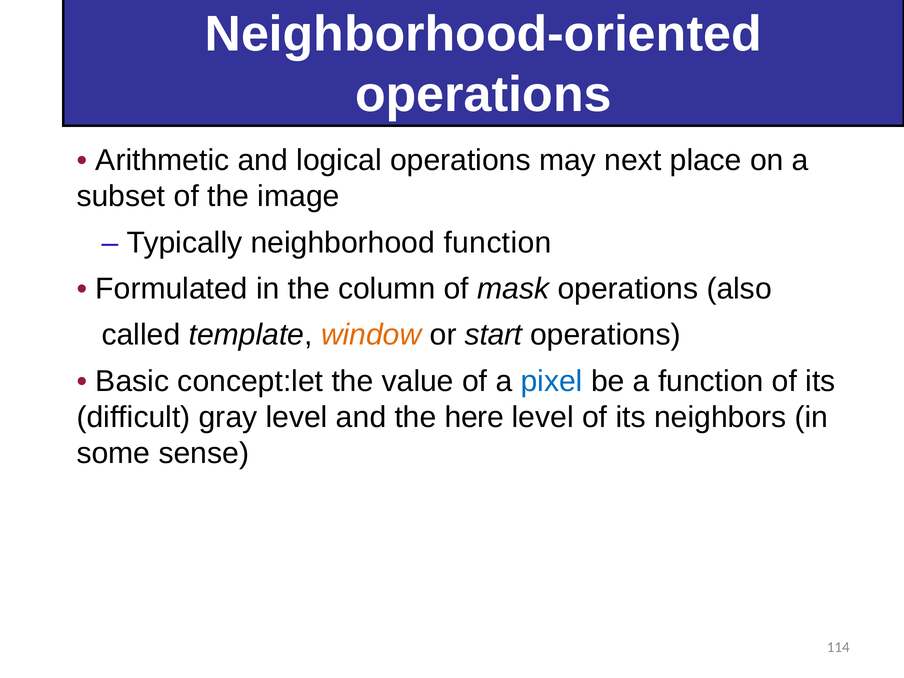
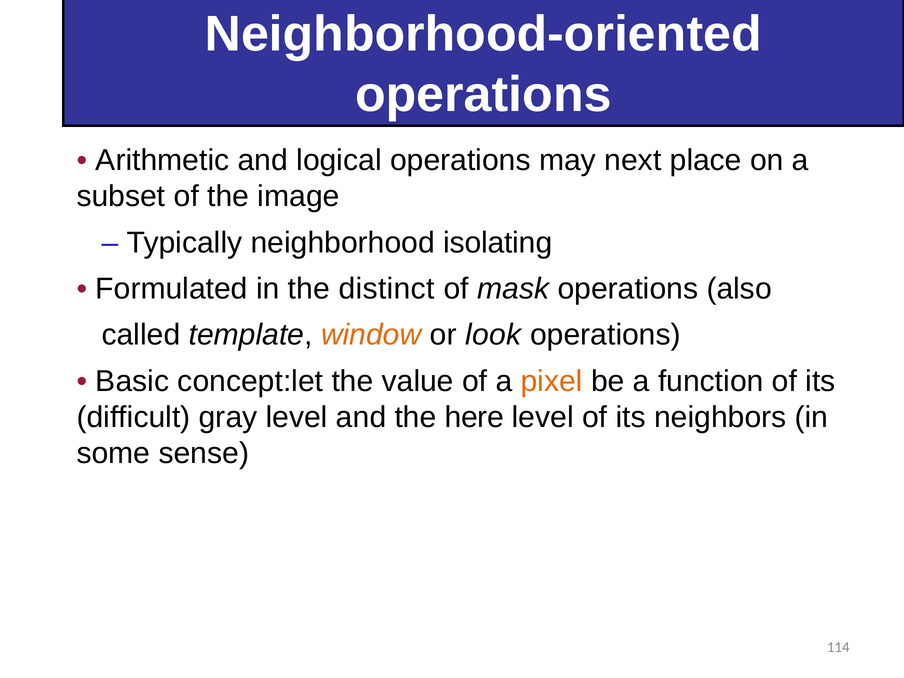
neighborhood function: function -> isolating (498, 243)
column: column -> distinct (387, 289)
start: start -> look (493, 335)
pixel colour: blue -> orange (552, 381)
